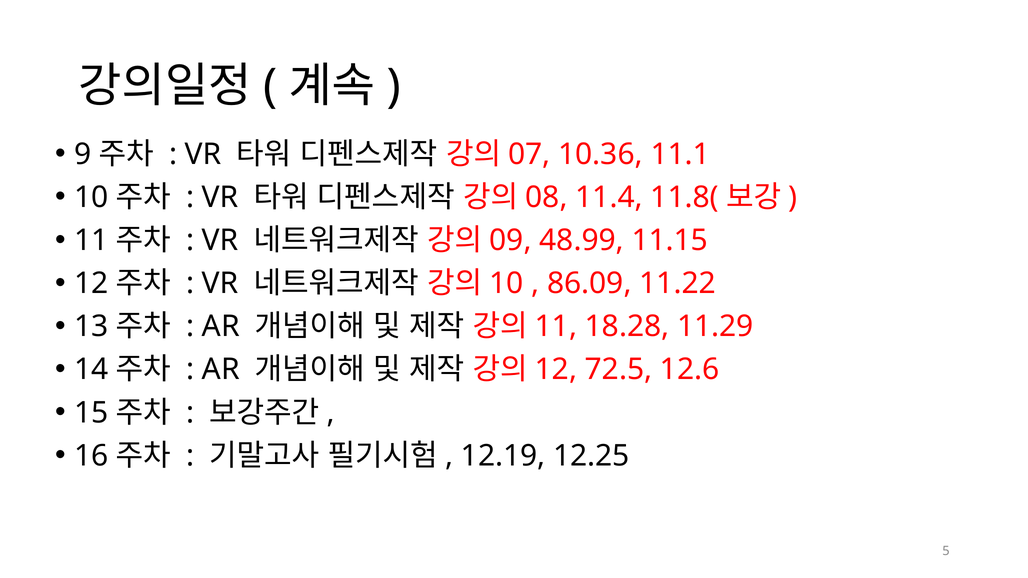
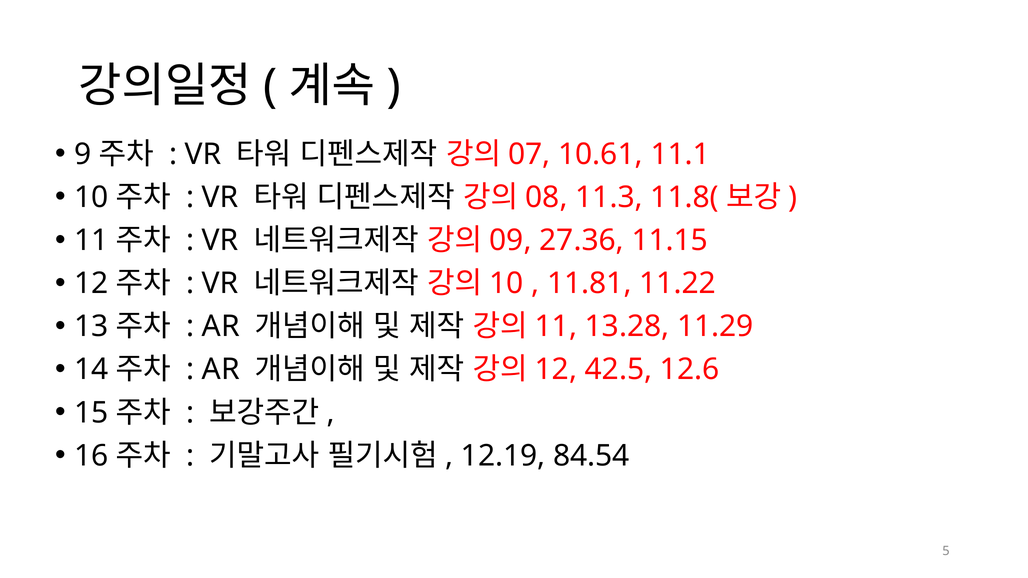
10.36: 10.36 -> 10.61 (601, 154)
11.4: 11.4 -> 11.3 (609, 197)
48.99: 48.99 -> 27.36 (582, 240)
86.09: 86.09 -> 11.81 (589, 284)
18.28: 18.28 -> 13.28 (627, 327)
72.5: 72.5 -> 42.5 (619, 370)
12.25: 12.25 -> 84.54 (591, 456)
